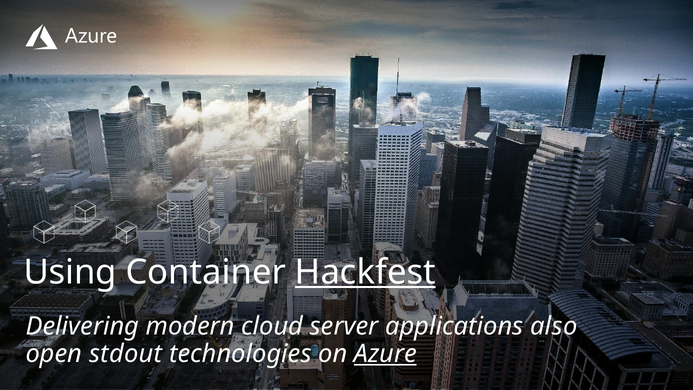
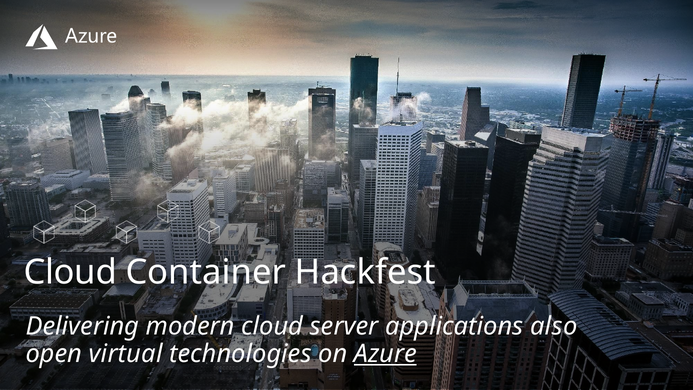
Using: Using -> Cloud (70, 272)
Hackfest underline: present -> none (365, 272)
stdout: stdout -> virtual (126, 354)
